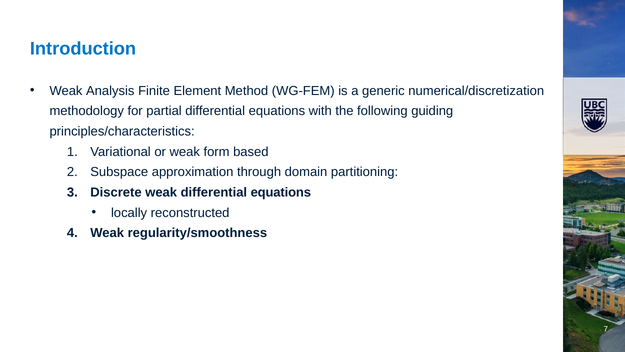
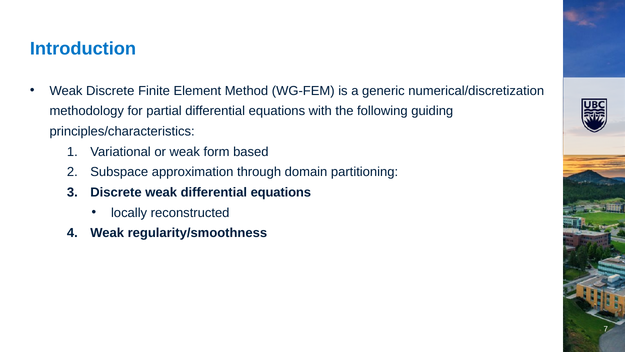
Weak Analysis: Analysis -> Discrete (110, 91)
